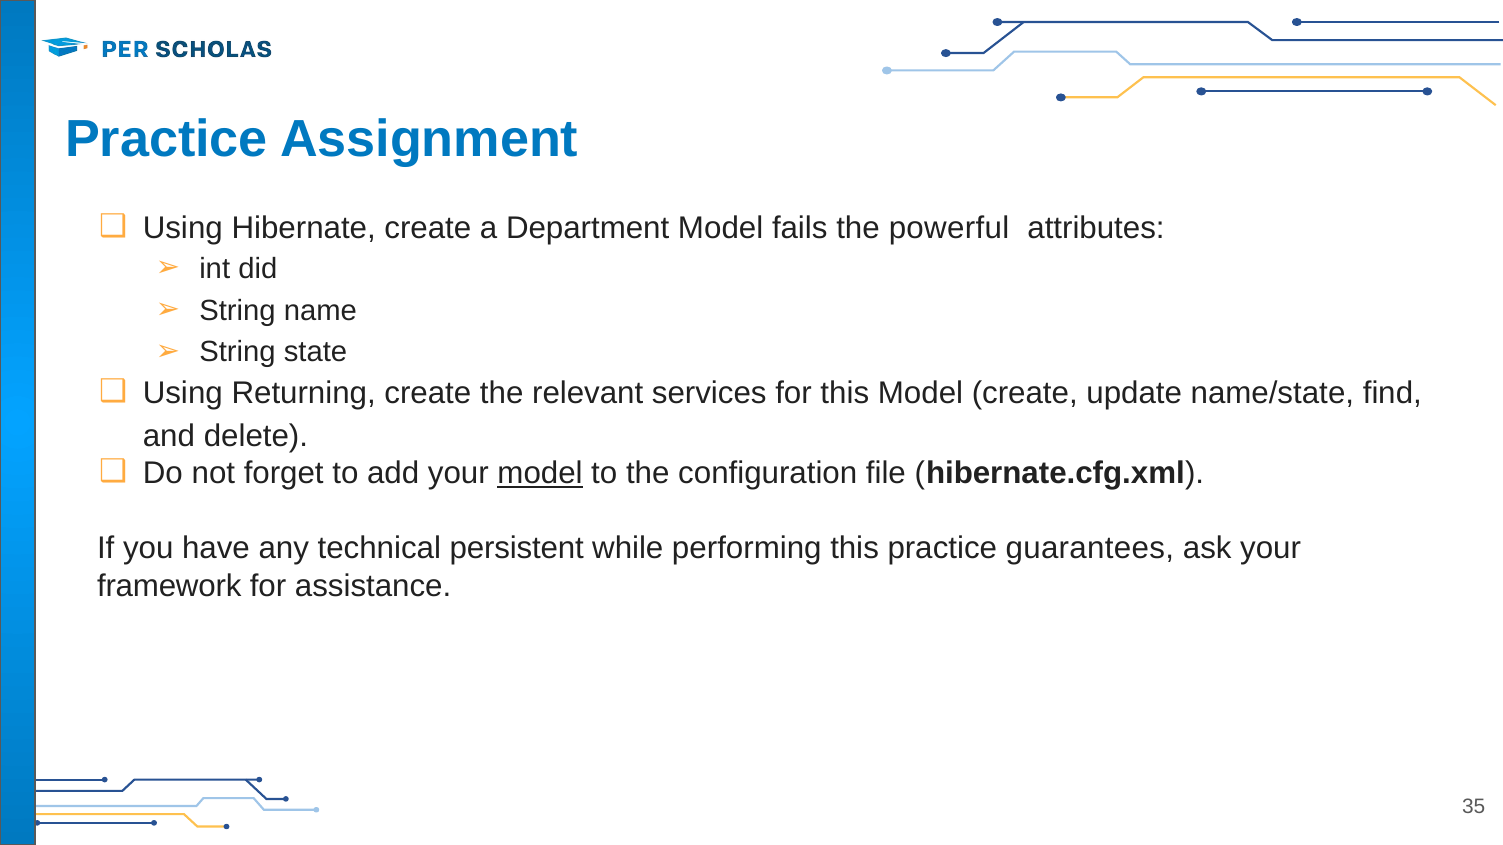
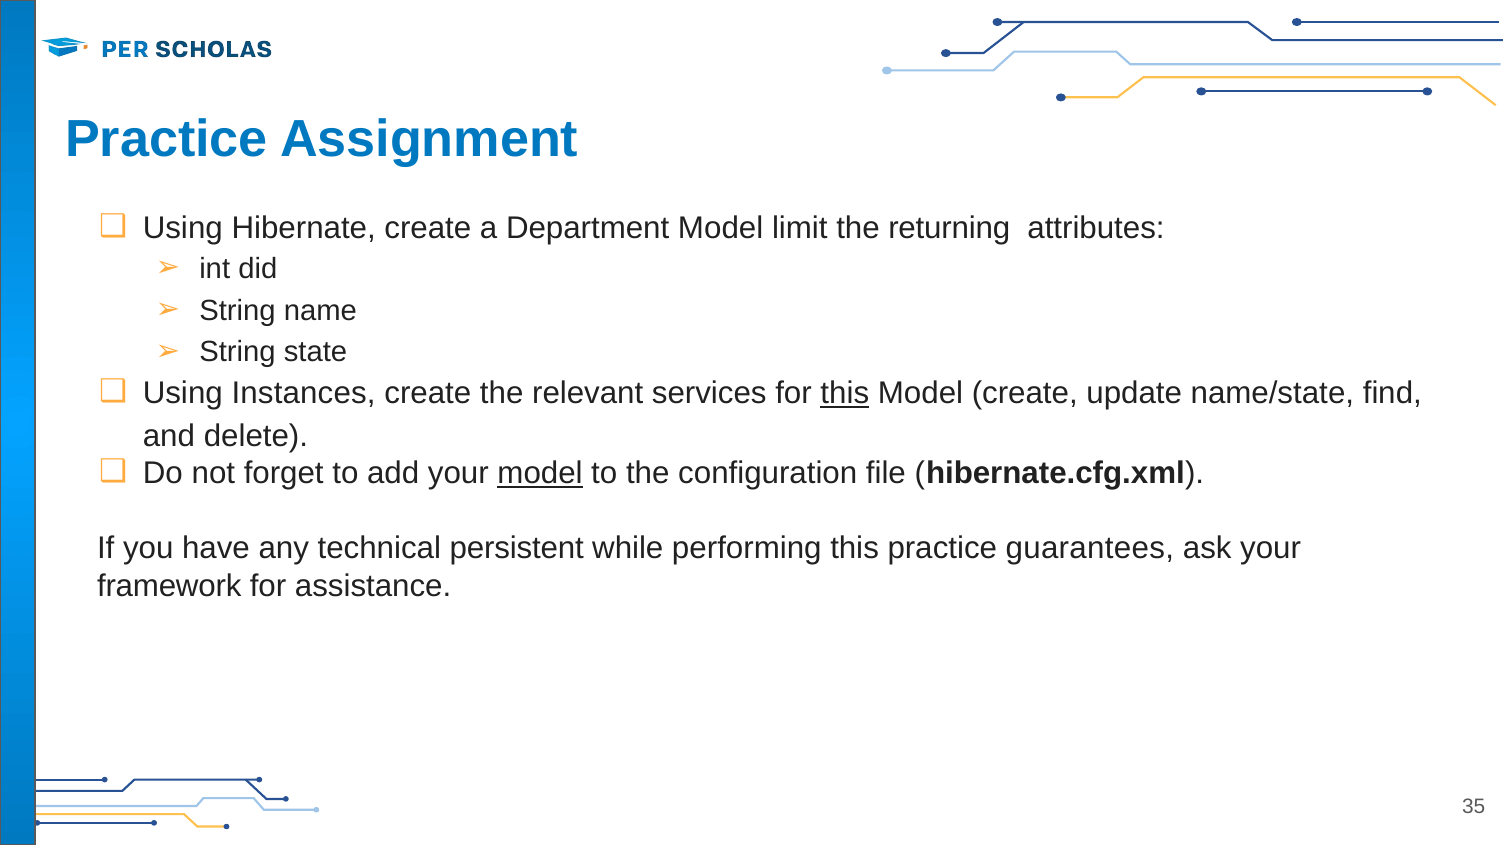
fails: fails -> limit (800, 228)
powerful: powerful -> returning (949, 228)
Returning: Returning -> Instances (304, 394)
this underline: none -> present (845, 394)
